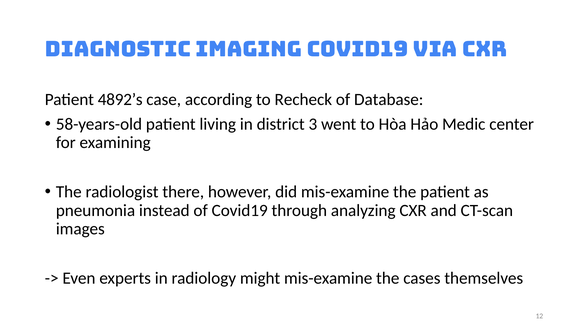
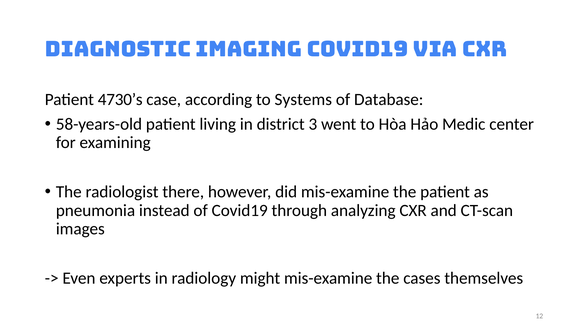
4892’s: 4892’s -> 4730’s (120, 99)
Recheck: Recheck -> Systems (303, 99)
